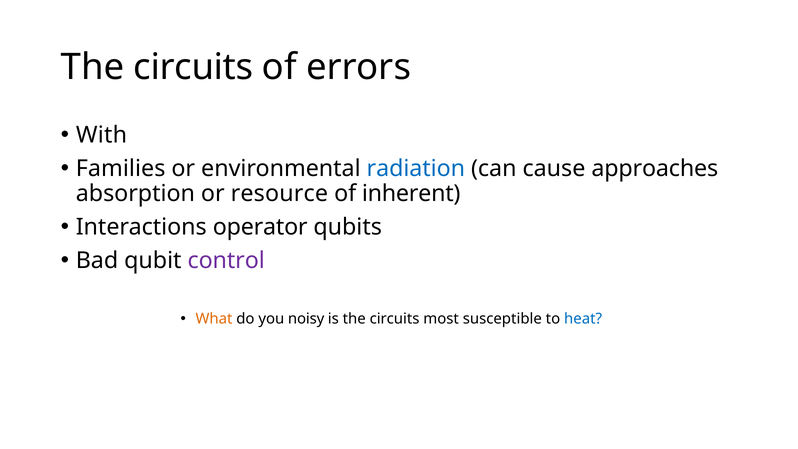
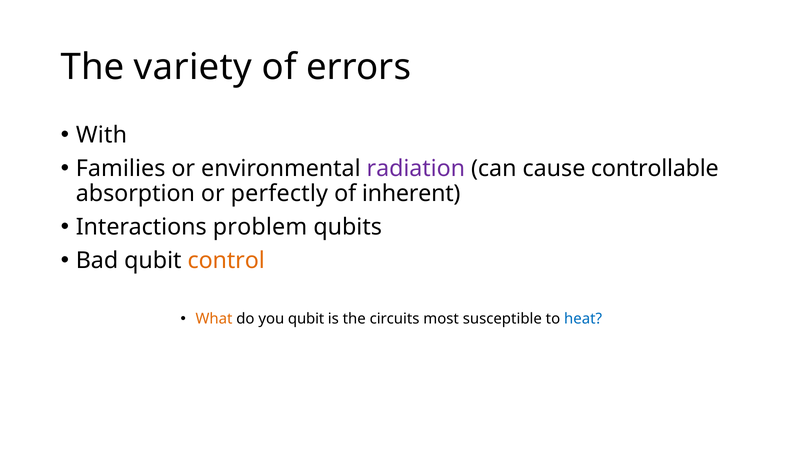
circuits: circuits -> variety (193, 67)
radiation colour: blue -> purple (416, 168)
approaches: approaches -> controllable (655, 168)
resource: resource -> perfectly (279, 194)
operator: operator -> problem (260, 227)
control colour: purple -> orange (226, 260)
you noisy: noisy -> qubit (306, 319)
